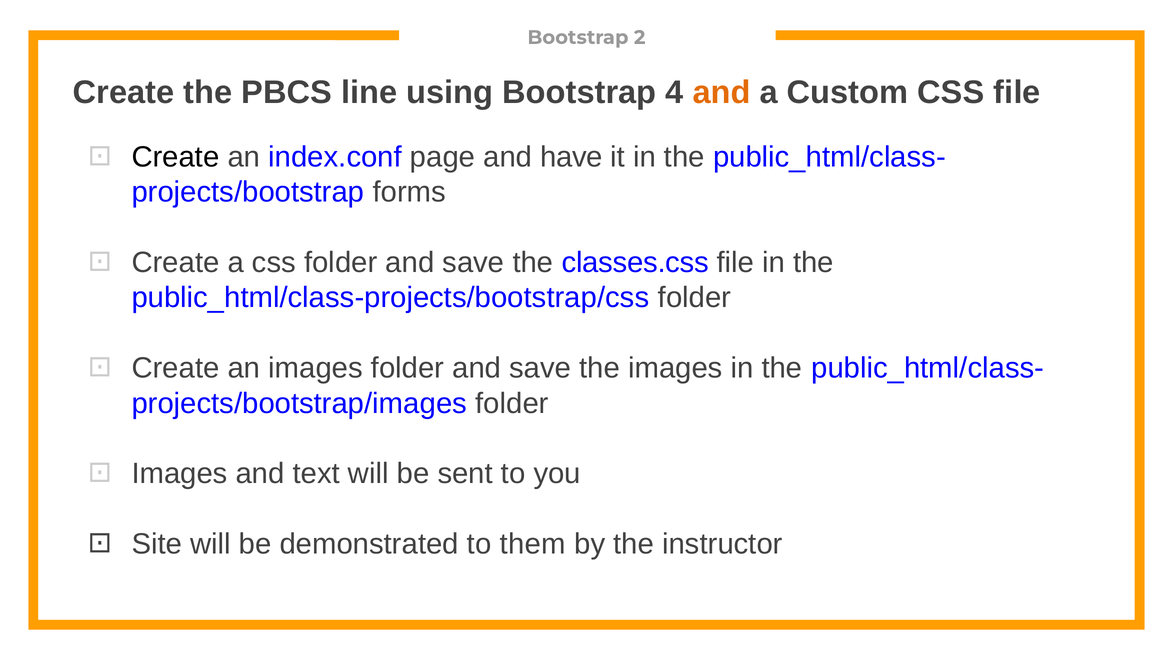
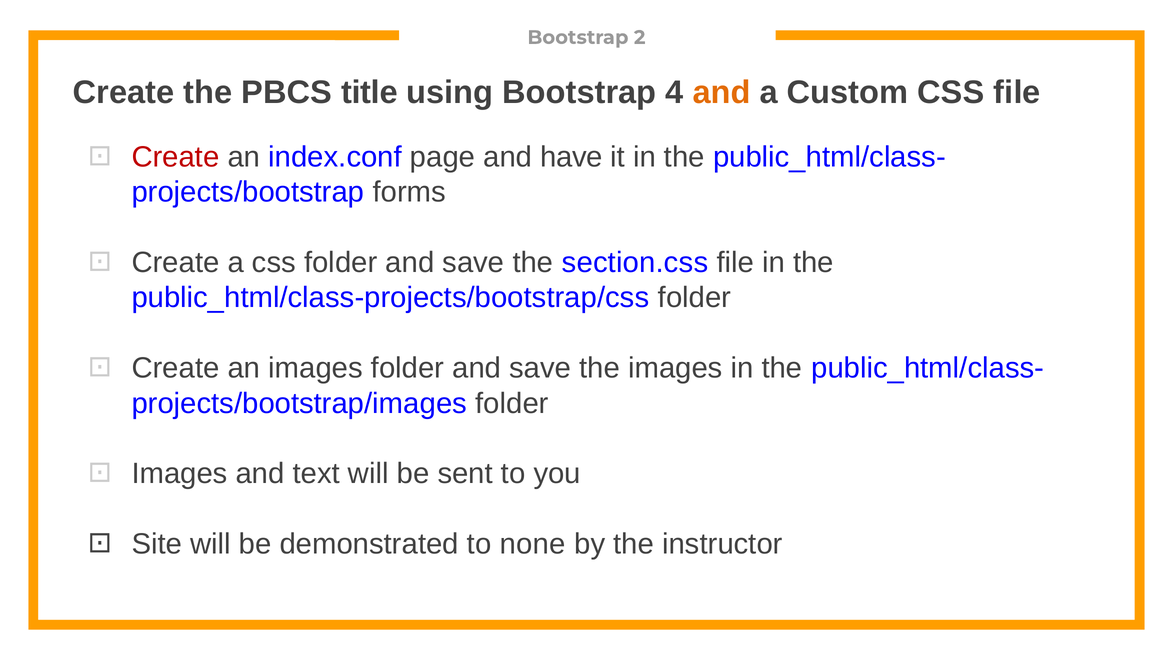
line: line -> title (369, 93)
Create colour: black -> red (175, 157)
classes.css: classes.css -> section.css (635, 263)
them: them -> none (533, 544)
